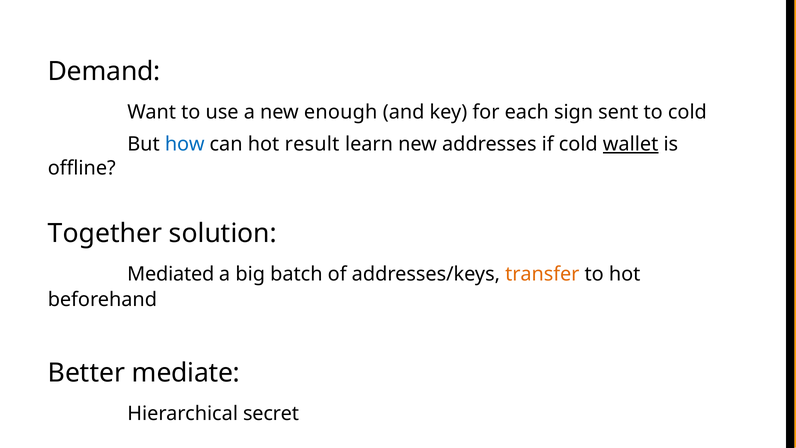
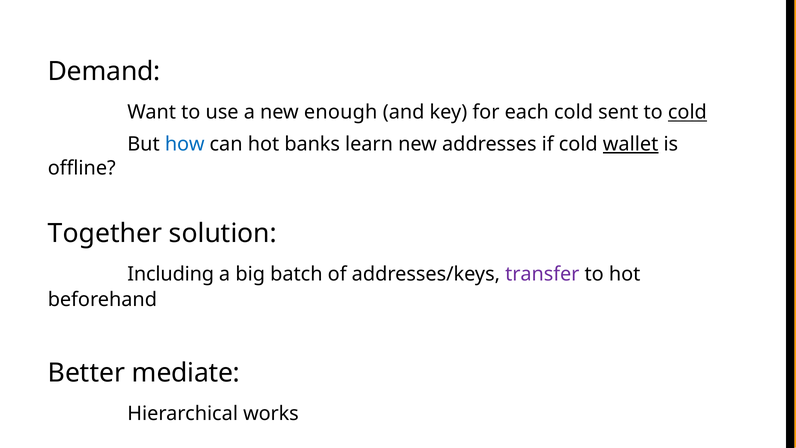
each sign: sign -> cold (574, 112)
cold underline: none -> present (687, 112)
result: result -> banks (312, 144)
Mediated: Mediated -> Including (171, 274)
transfer colour: orange -> purple (542, 274)
secret: secret -> works (271, 413)
